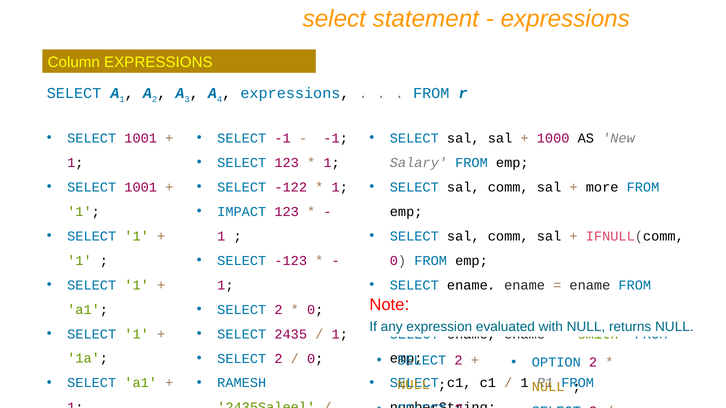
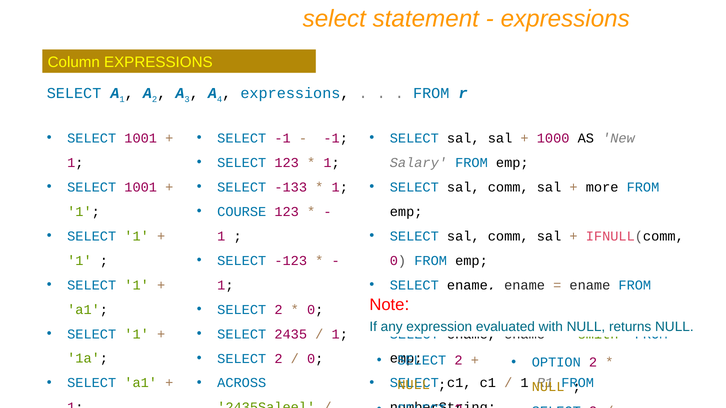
-122: -122 -> -133 (291, 187)
IMPACT: IMPACT -> COURSE (242, 212)
RAMESH: RAMESH -> ACROSS (242, 383)
